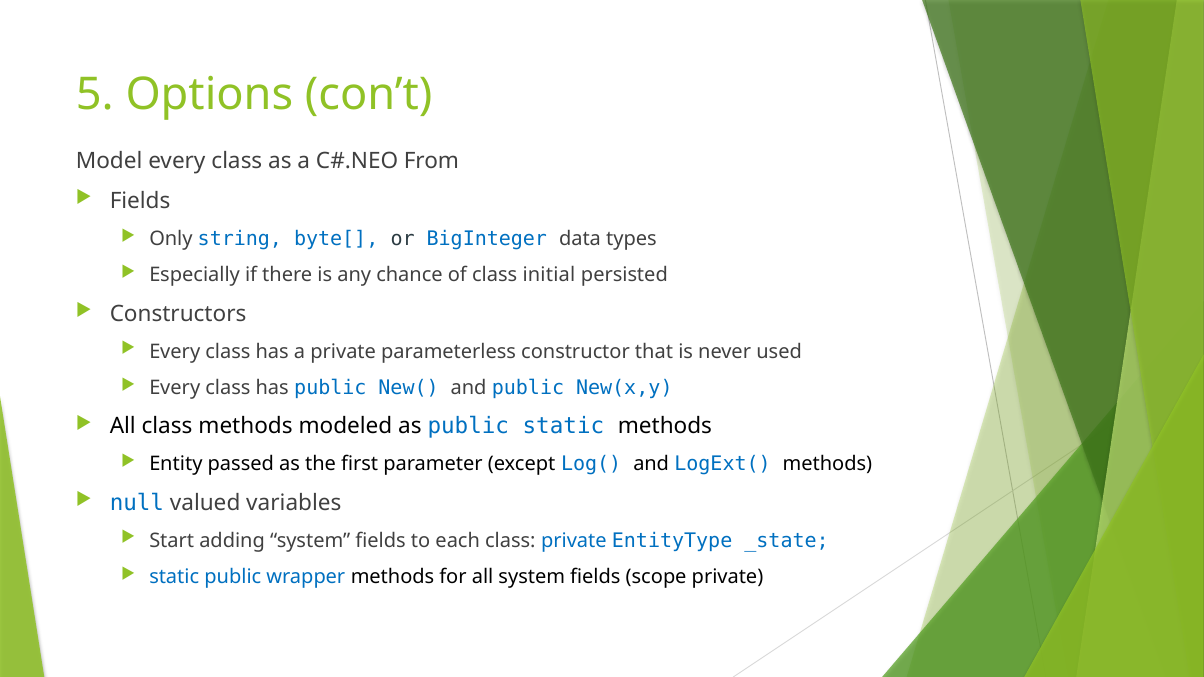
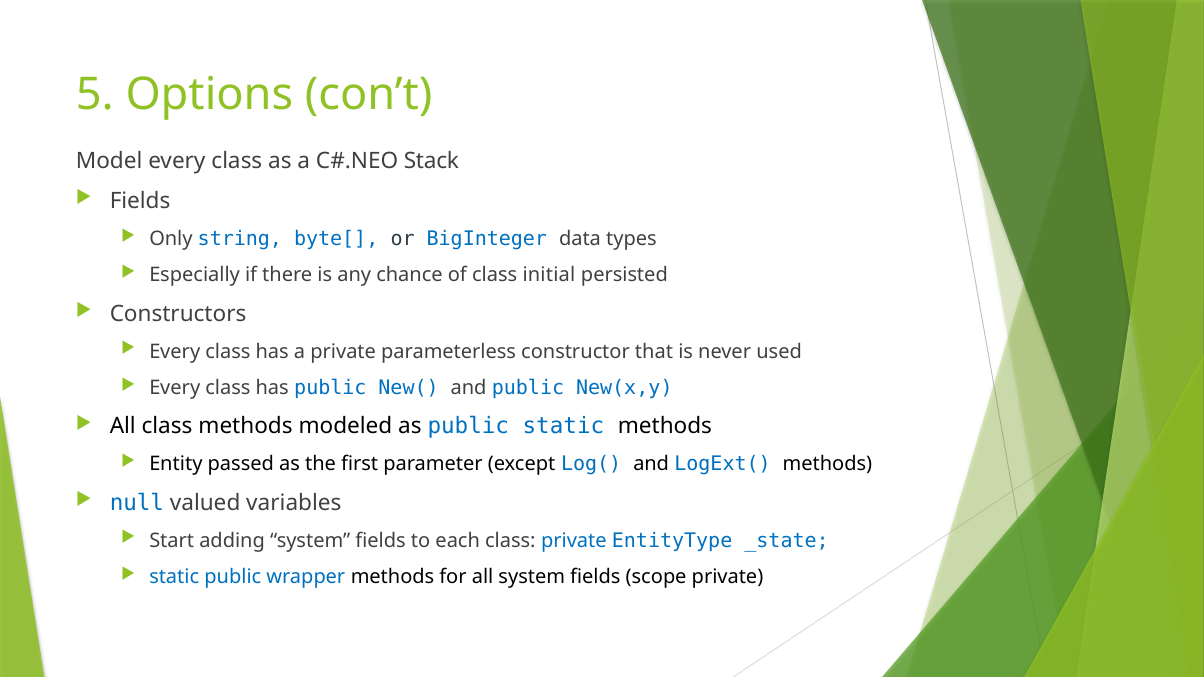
From: From -> Stack (431, 161)
